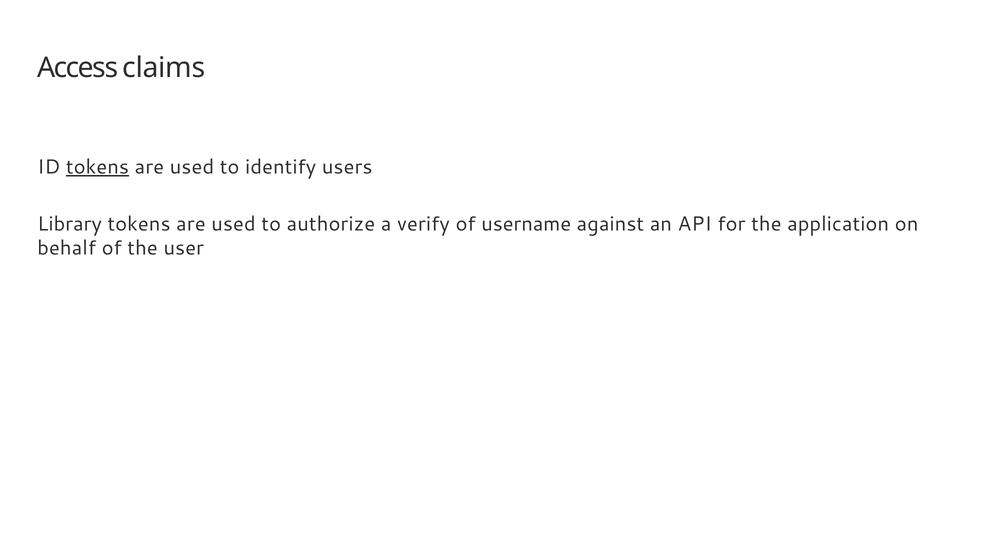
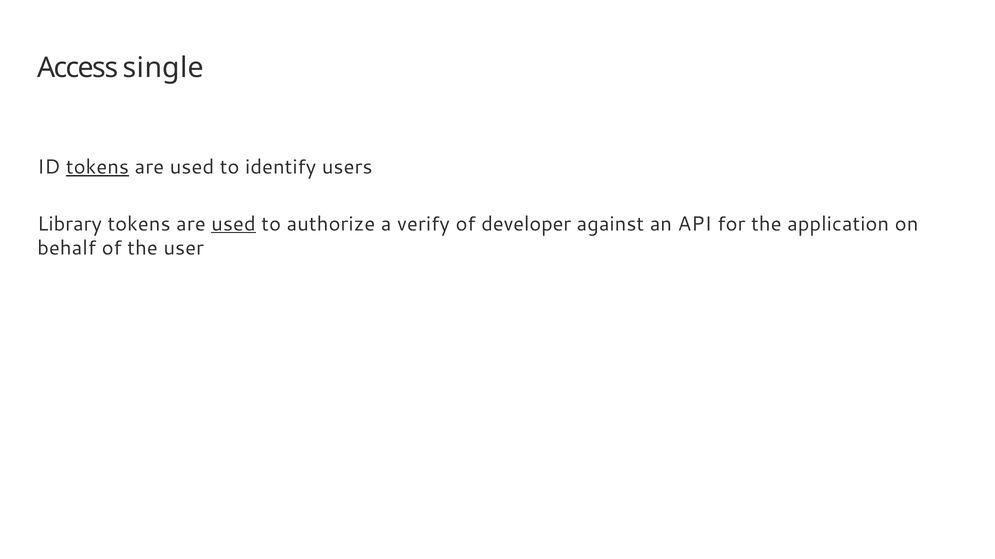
claims: claims -> single (163, 68)
used underline: none -> present (233, 224)
username: username -> developer (526, 224)
